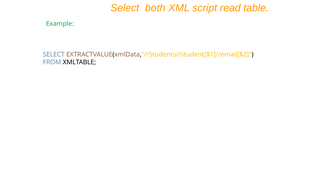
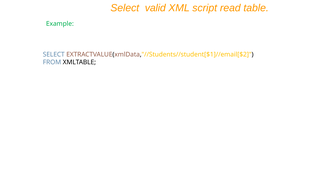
both: both -> valid (155, 8)
